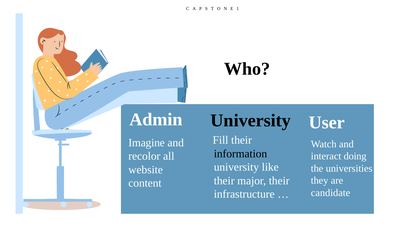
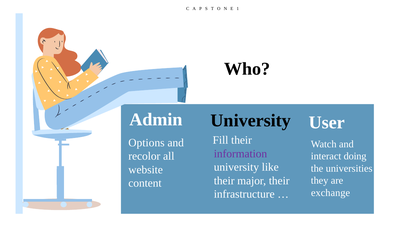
Imagine: Imagine -> Options (147, 143)
information colour: black -> purple (240, 154)
candidate: candidate -> exchange (331, 193)
